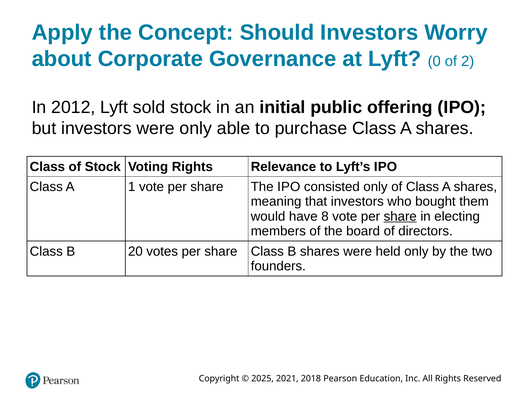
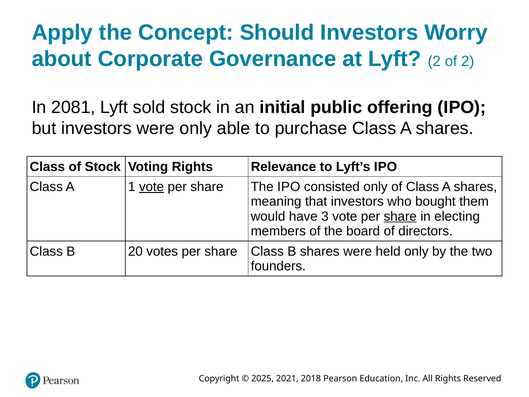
Lyft 0: 0 -> 2 (434, 61)
2012: 2012 -> 2081 (73, 107)
vote underline: none -> present (152, 187)
8: 8 -> 3 (325, 216)
